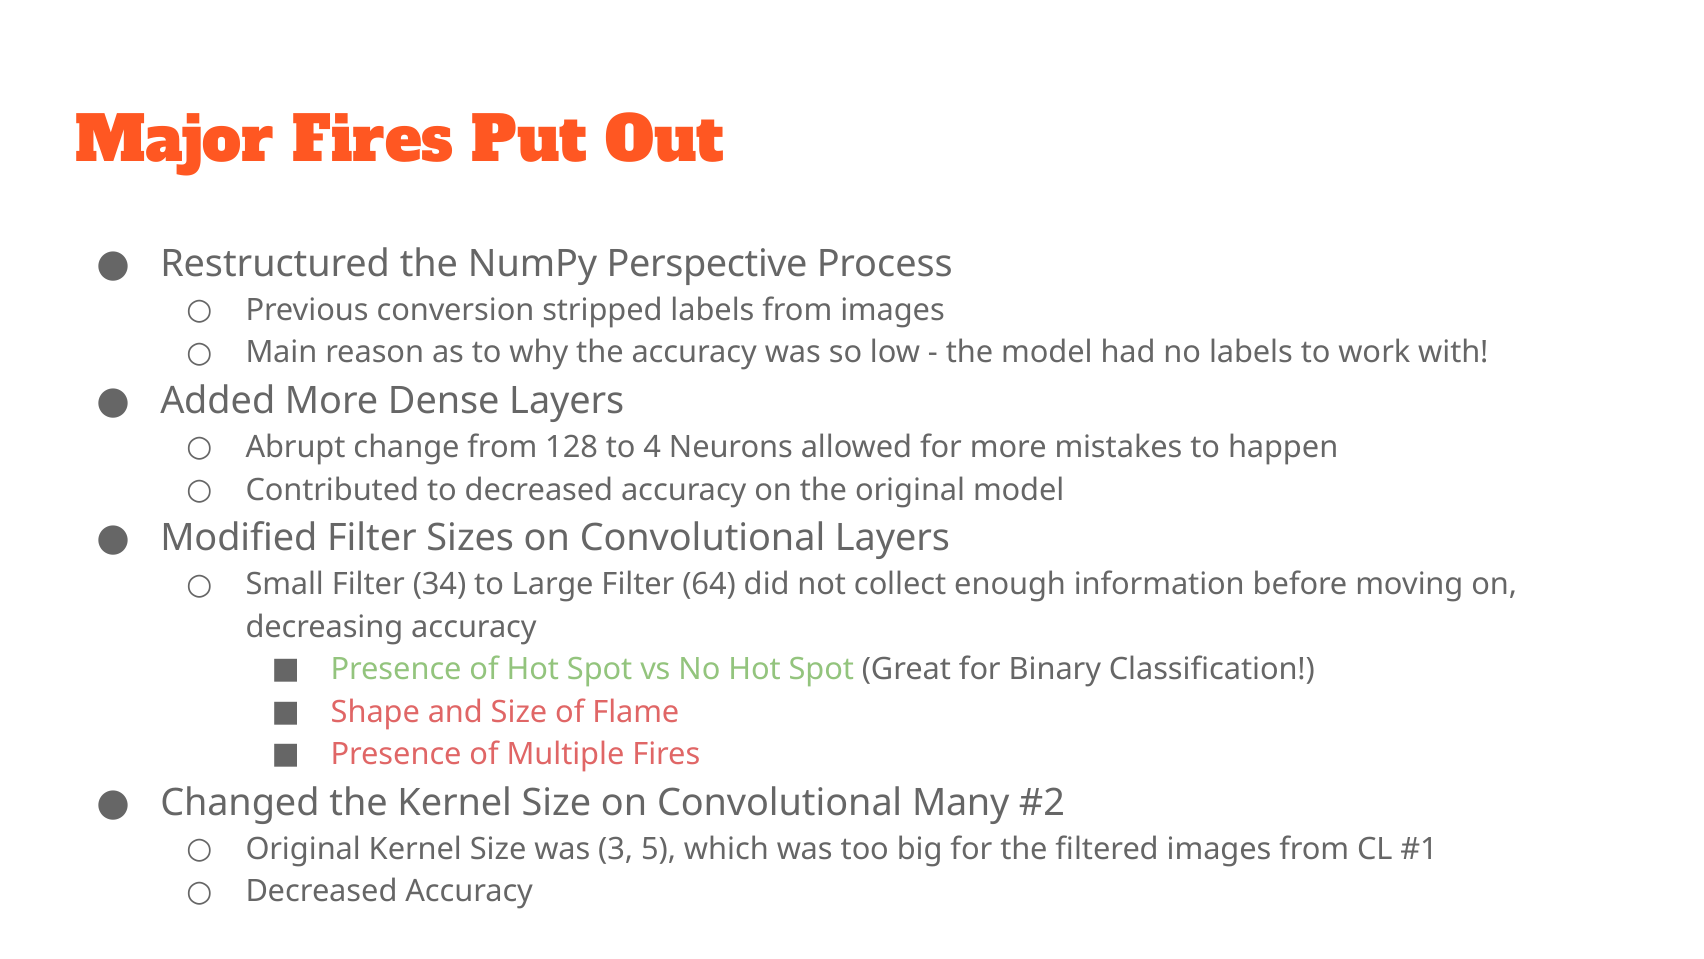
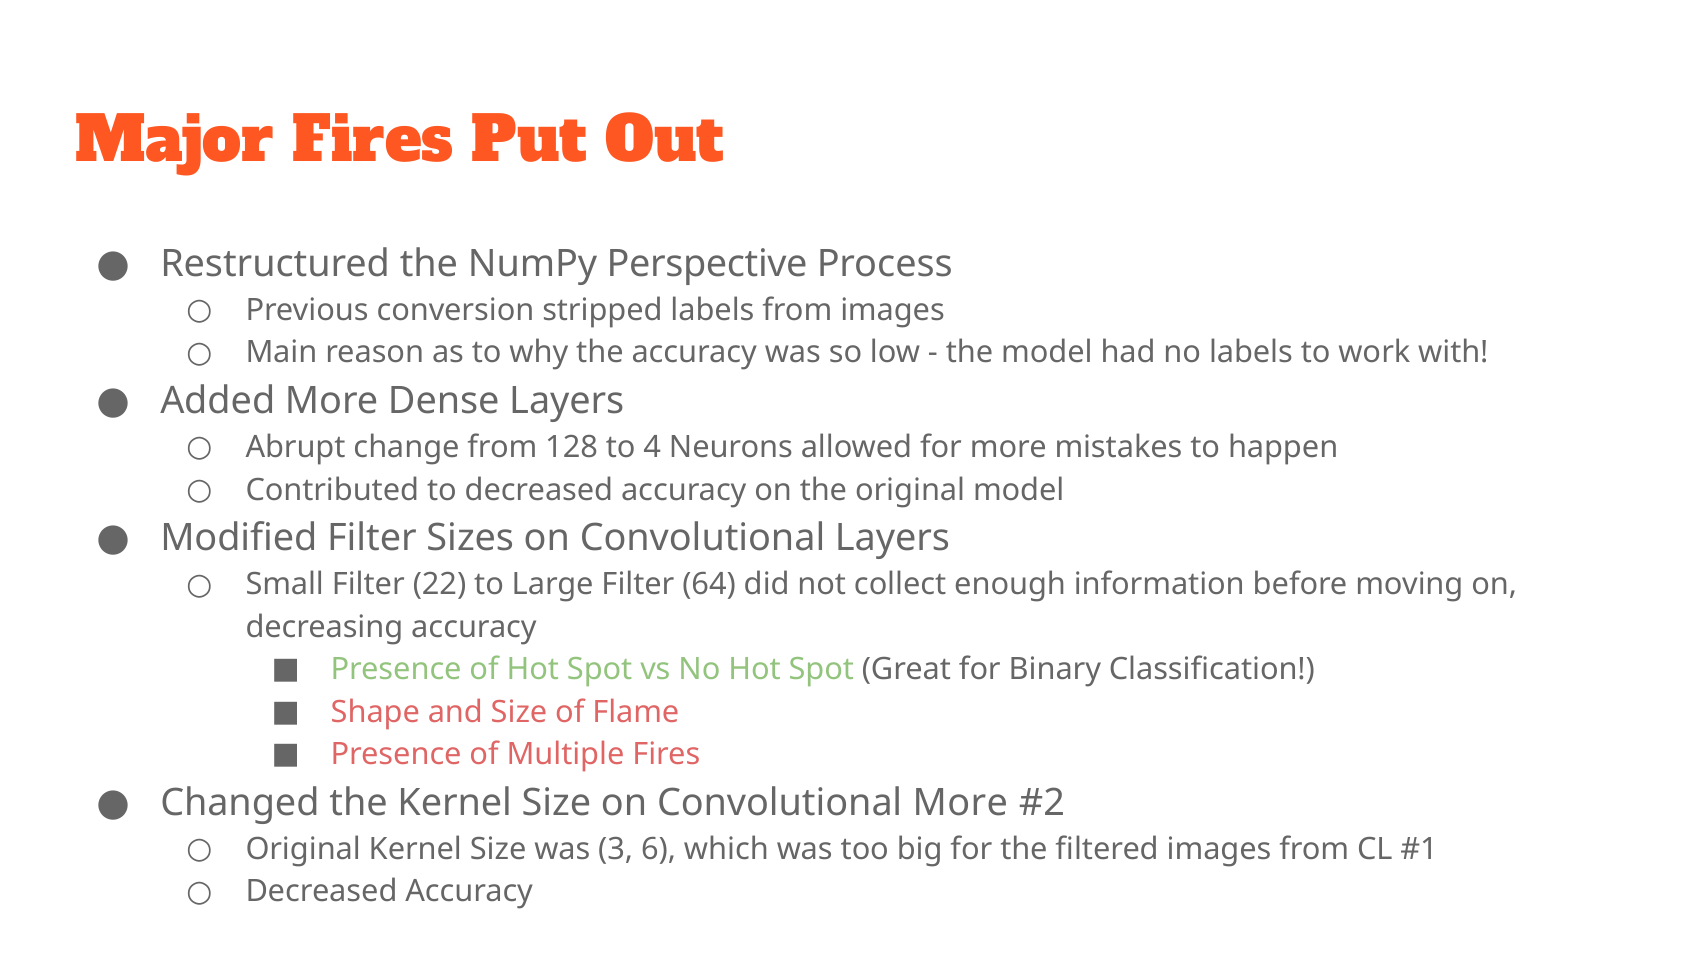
34: 34 -> 22 (440, 584)
Convolutional Many: Many -> More (960, 803)
5: 5 -> 6 (659, 849)
